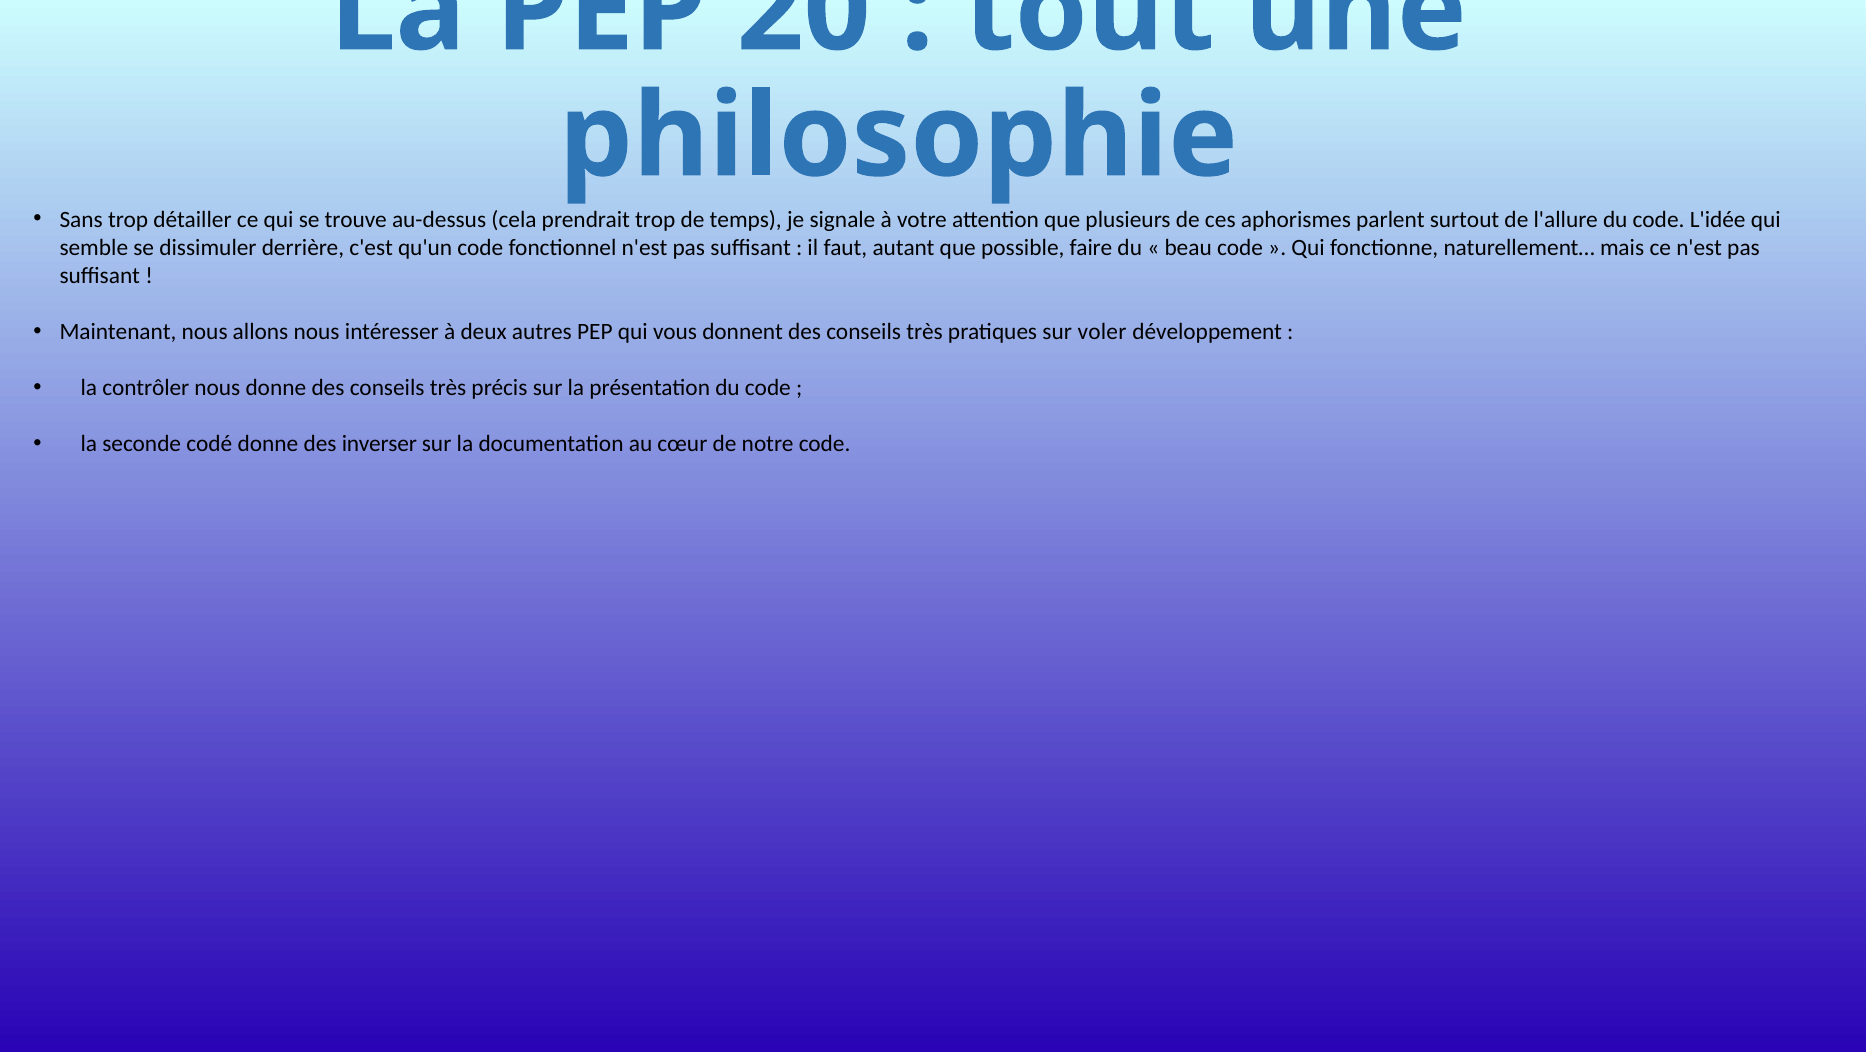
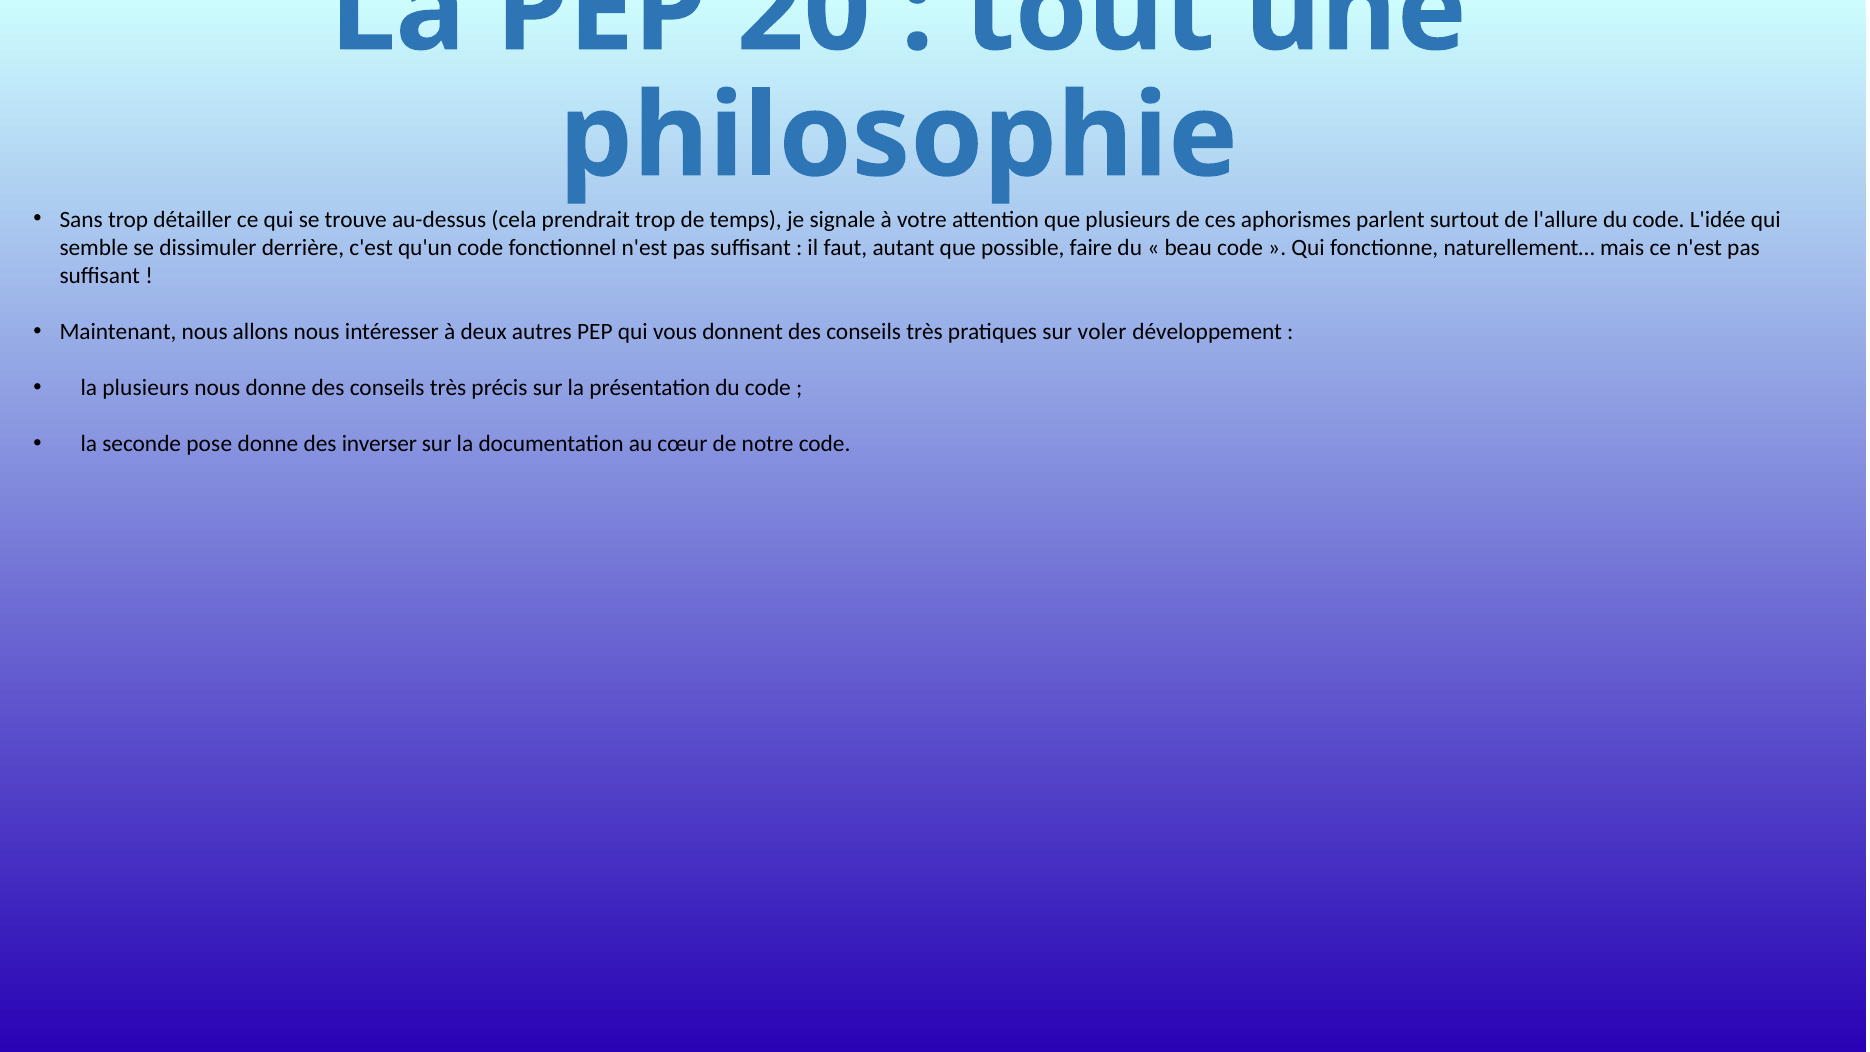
la contrôler: contrôler -> plusieurs (146, 388)
codé: codé -> pose (209, 444)
